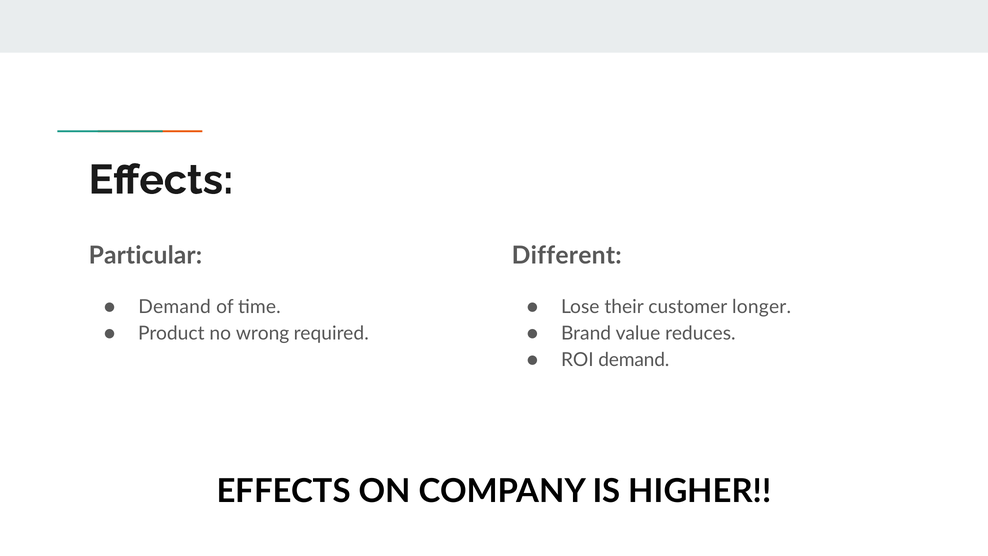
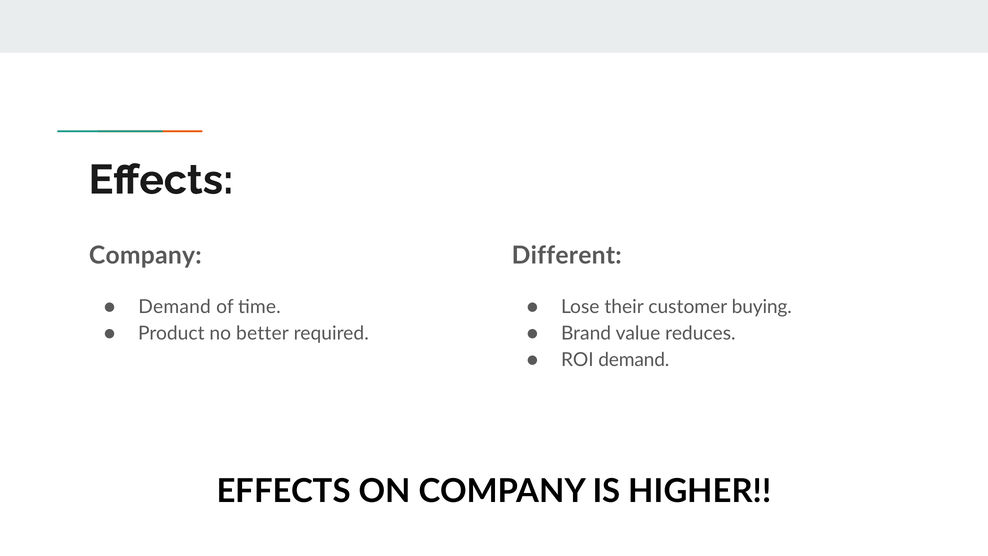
Particular: Particular -> Company (145, 255)
longer: longer -> buying (762, 307)
wrong: wrong -> better (262, 333)
